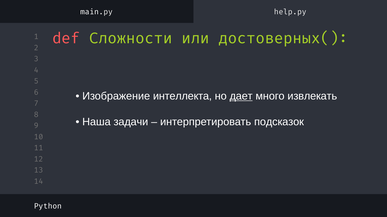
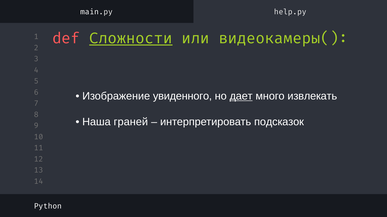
Сложности underline: none -> present (131, 39)
достоверных(: достоверных( -> видеокамеры( (283, 39)
интеллекта: интеллекта -> увиденного (182, 96)
задачи: задачи -> граней (131, 122)
